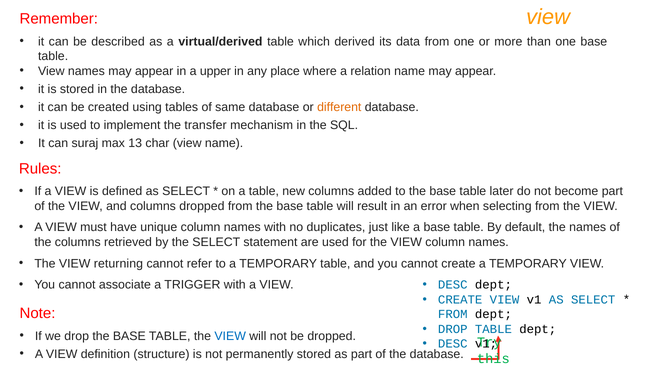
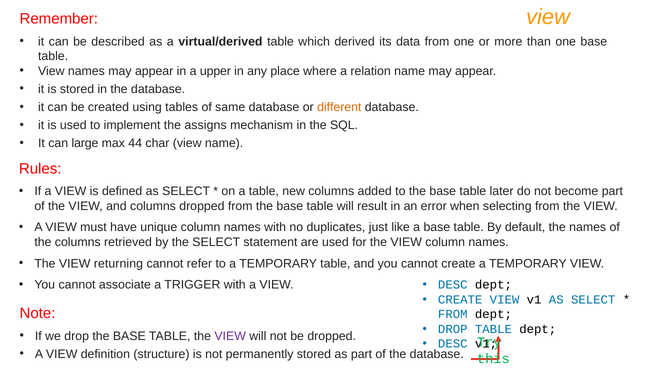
transfer: transfer -> assigns (206, 125)
suraj: suraj -> large (85, 143)
13: 13 -> 44 (135, 143)
VIEW colour: blue -> purple (230, 336)
